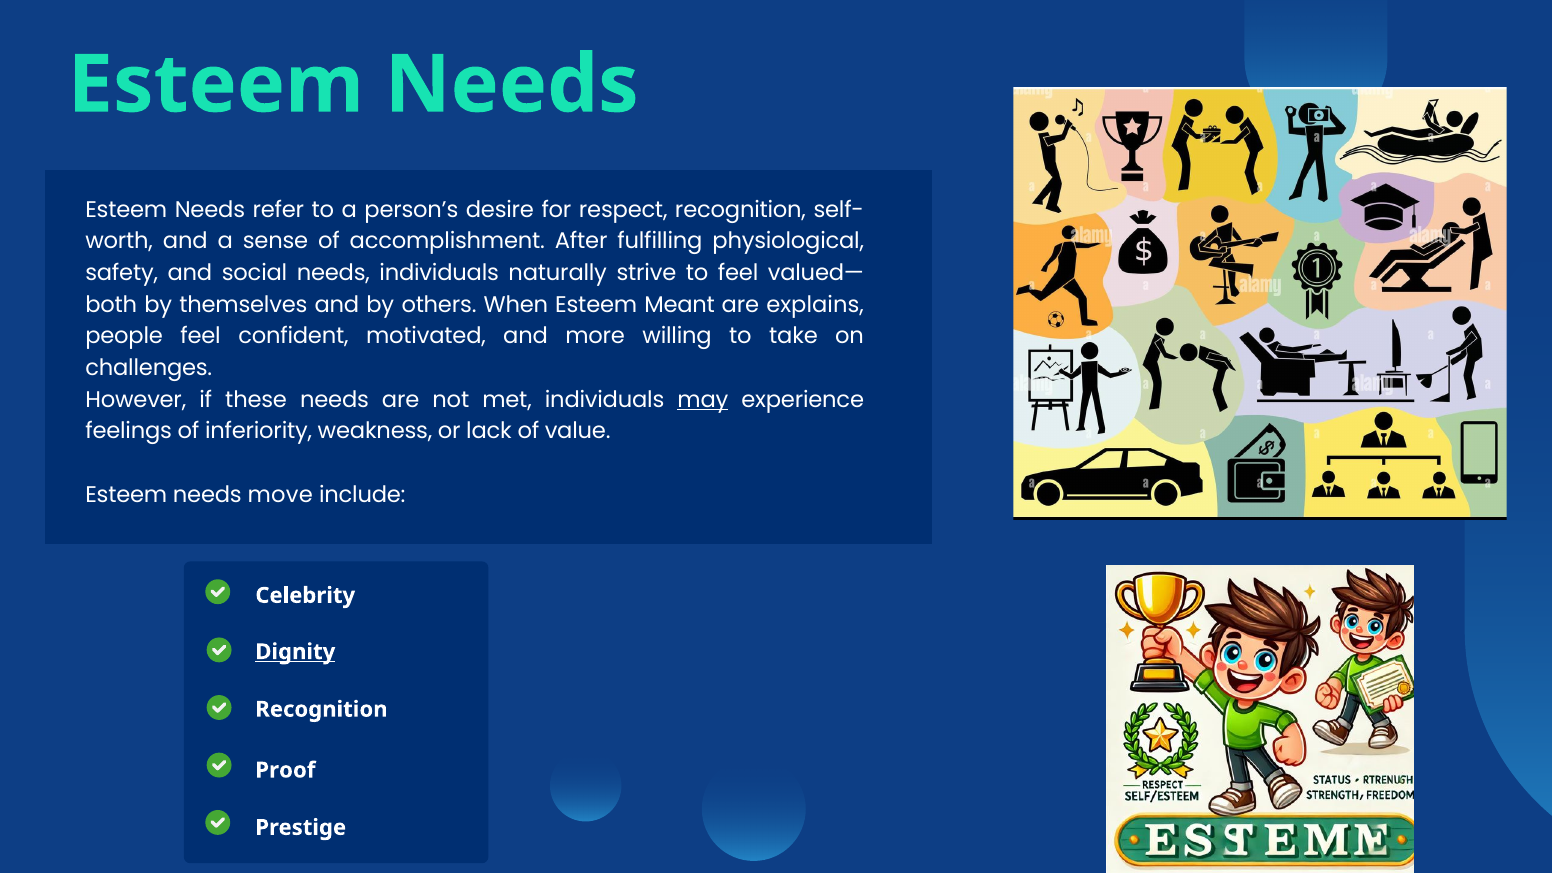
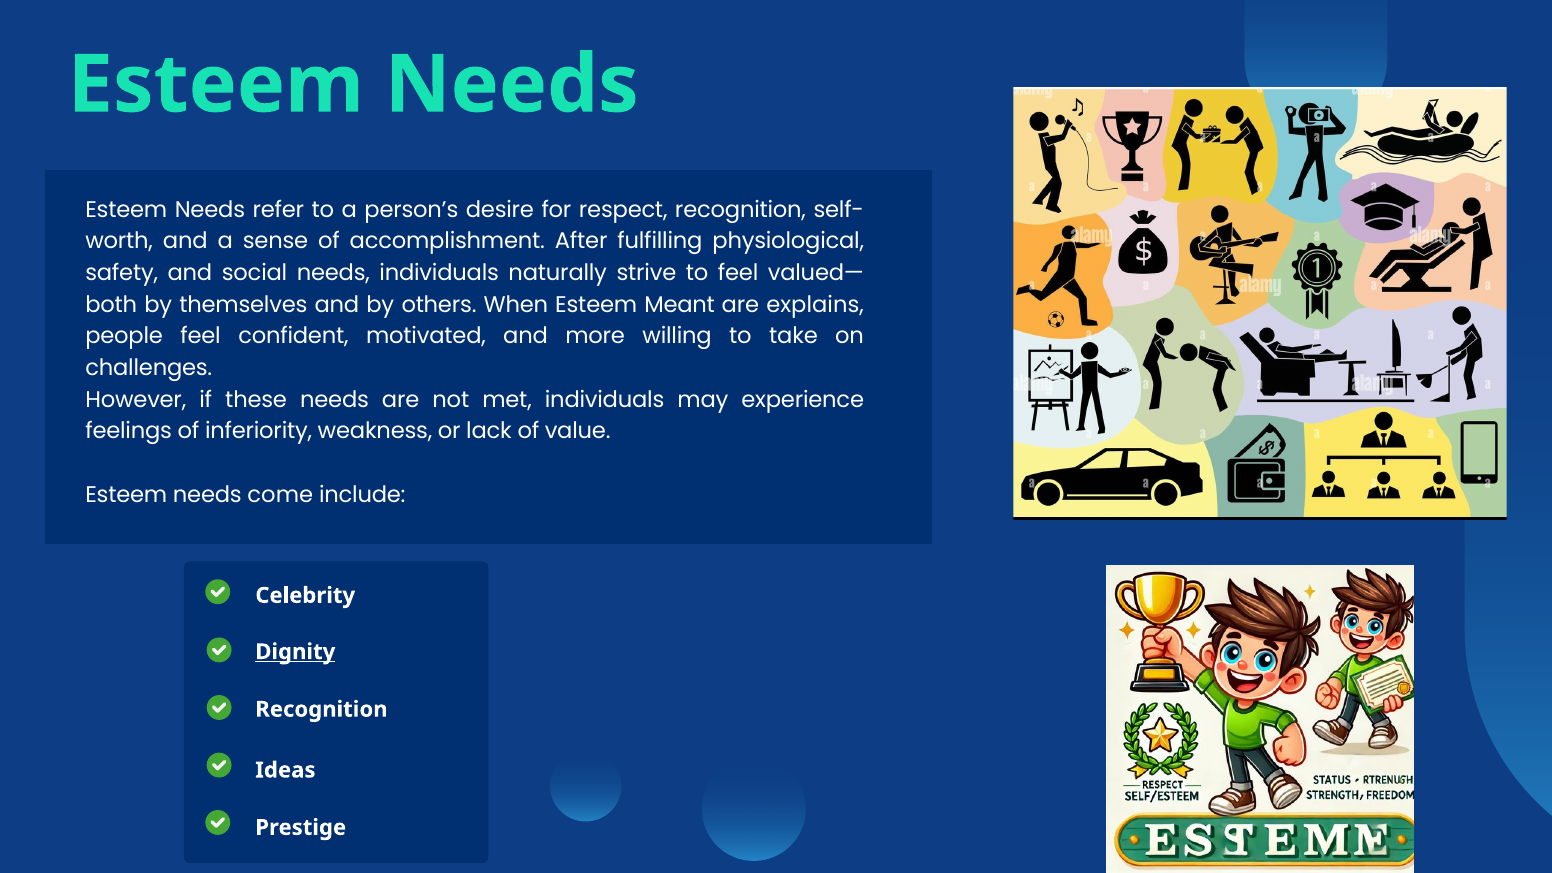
may underline: present -> none (703, 400)
move: move -> come (280, 495)
Proof: Proof -> Ideas (285, 770)
